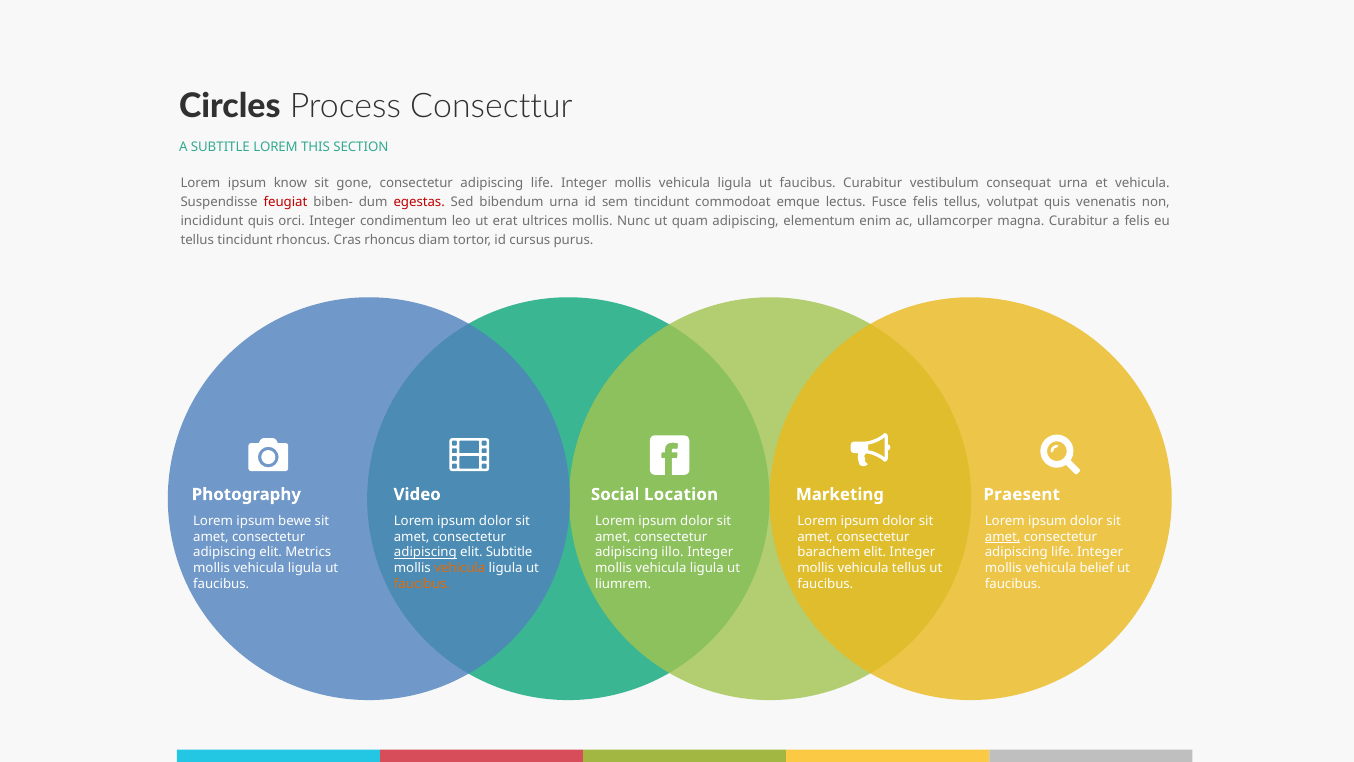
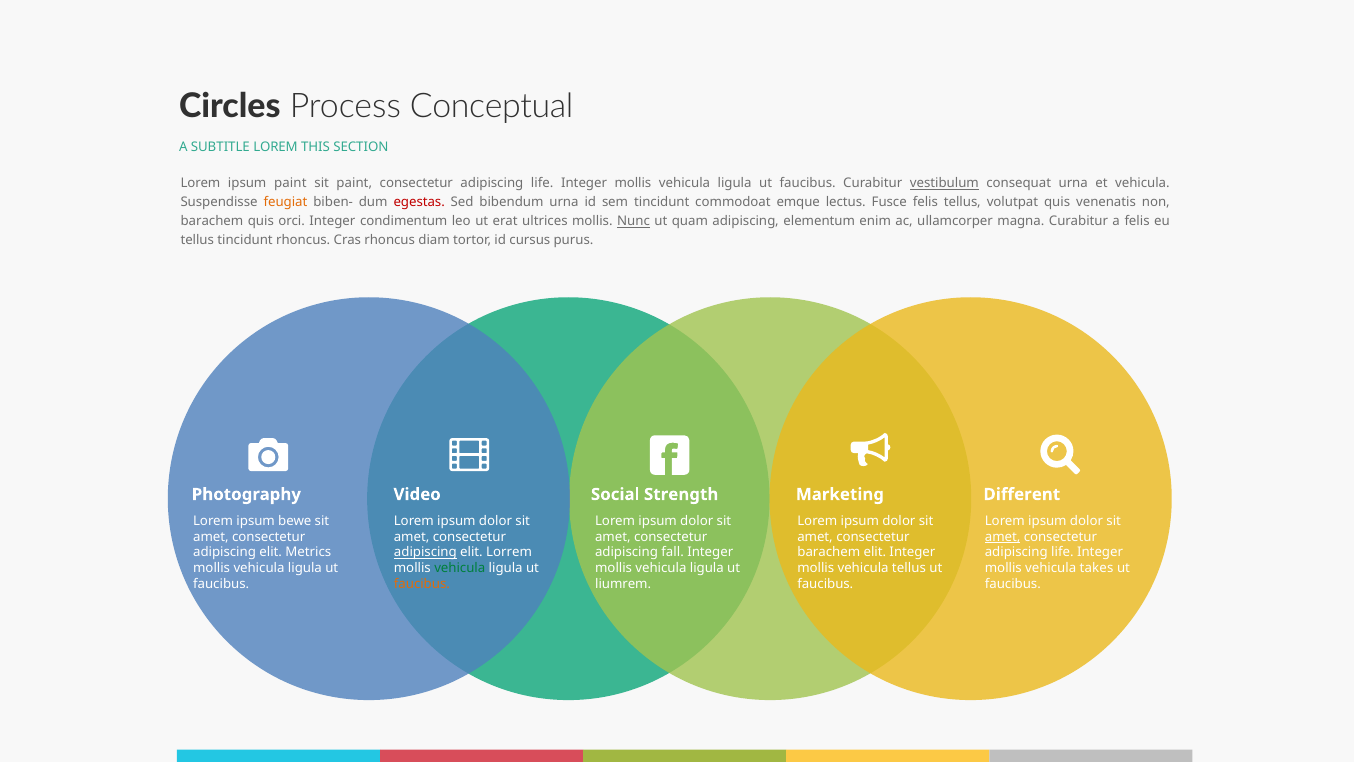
Consecttur: Consecttur -> Conceptual (492, 107)
ipsum know: know -> paint (290, 183)
sit gone: gone -> paint (354, 183)
vestibulum underline: none -> present (944, 183)
feugiat colour: red -> orange (285, 202)
incididunt: incididunt -> barachem (212, 221)
Nunc underline: none -> present (634, 221)
Location: Location -> Strength (681, 494)
Praesent: Praesent -> Different (1022, 494)
elit Subtitle: Subtitle -> Lorrem (509, 552)
illo: illo -> fall (673, 552)
vehicula colour: orange -> green (460, 568)
belief: belief -> takes (1097, 568)
